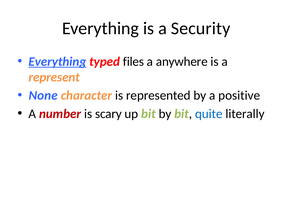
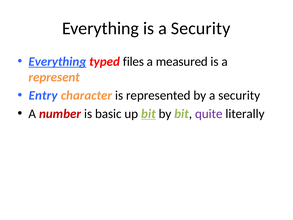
anywhere: anywhere -> measured (182, 61)
None: None -> Entry (43, 95)
by a positive: positive -> security (239, 95)
scary: scary -> basic (108, 114)
bit underline: none -> present (148, 114)
quite colour: blue -> purple (209, 114)
